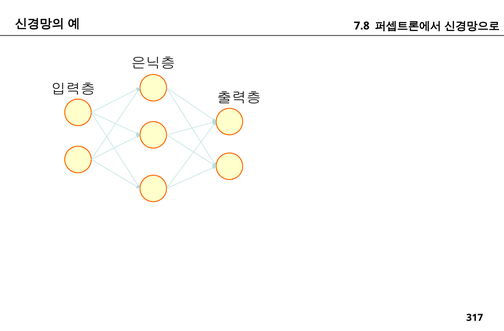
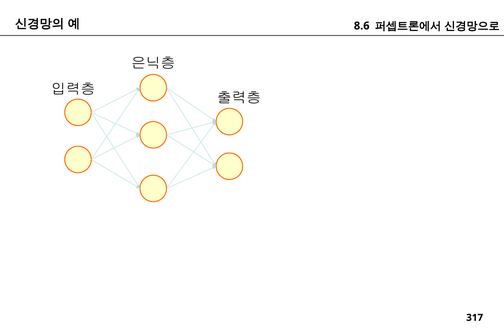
7.8: 7.8 -> 8.6 (362, 26)
